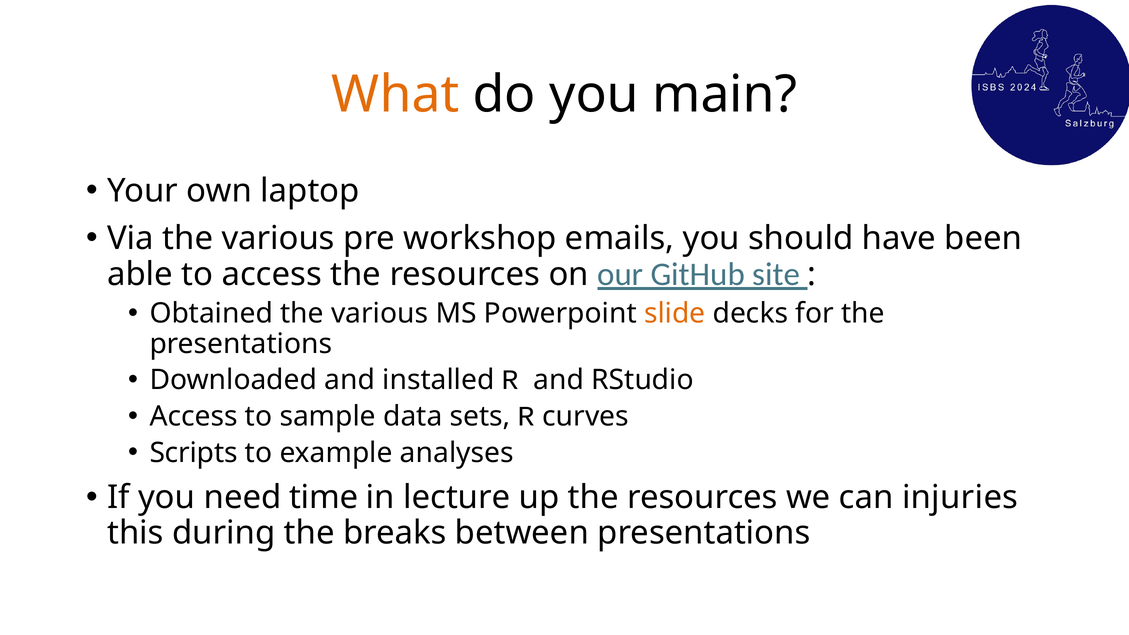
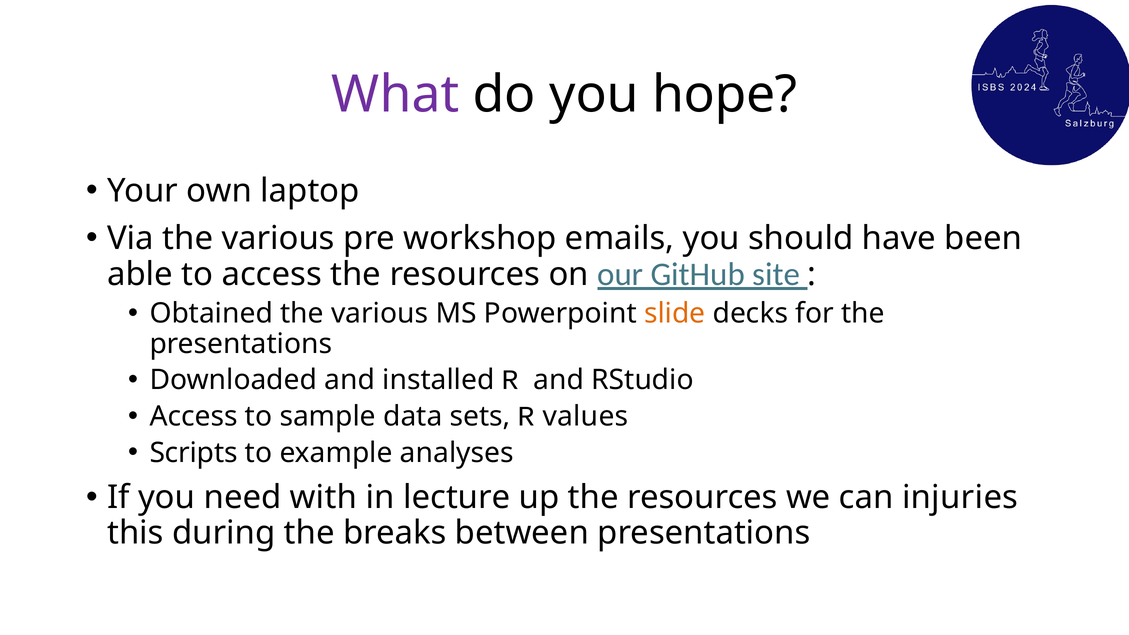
What colour: orange -> purple (395, 95)
main: main -> hope (725, 95)
curves: curves -> values (585, 416)
time: time -> with (324, 498)
